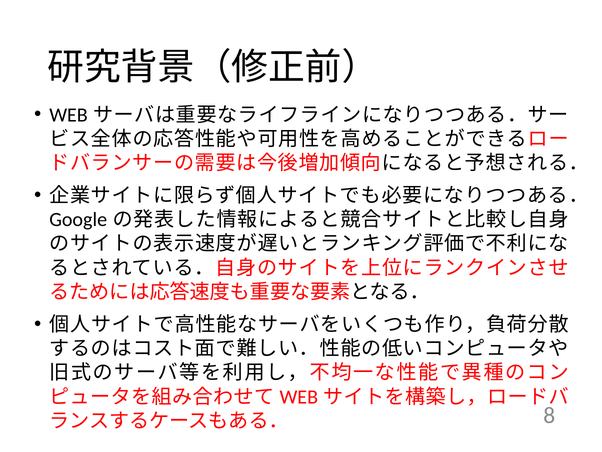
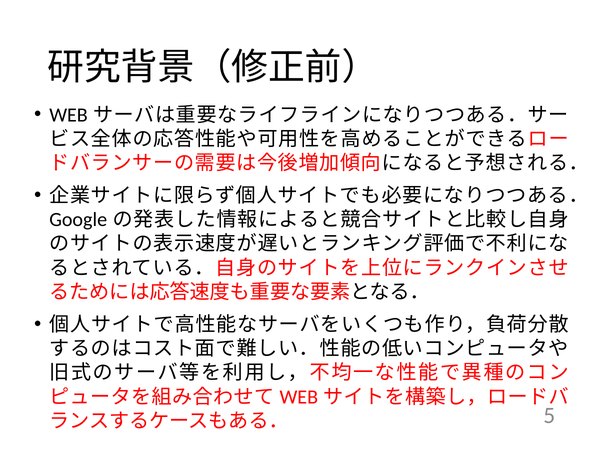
8: 8 -> 5 (549, 415)
